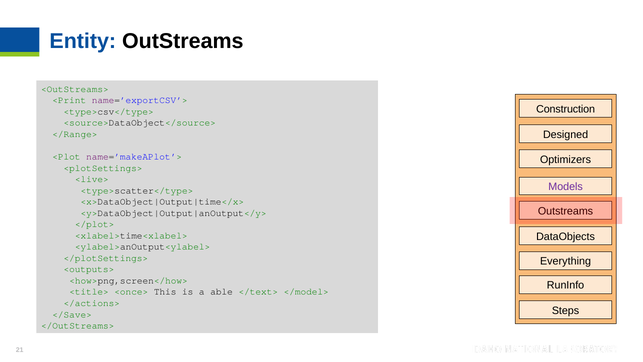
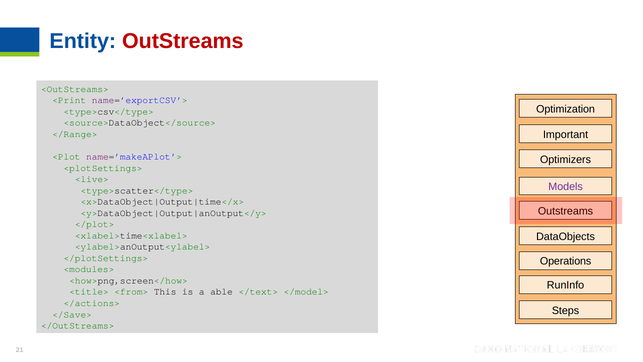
OutStreams colour: black -> red (183, 41)
Construction: Construction -> Optimization (566, 109)
Designed: Designed -> Important (566, 135)
Everything: Everything -> Operations (566, 261)
<outputs>: <outputs> -> <modules> (89, 269)
<once>: <once> -> <from> (131, 292)
